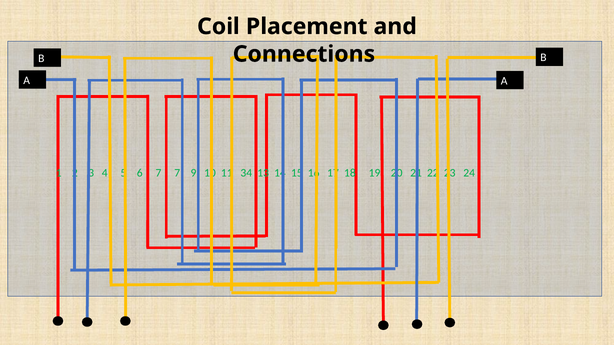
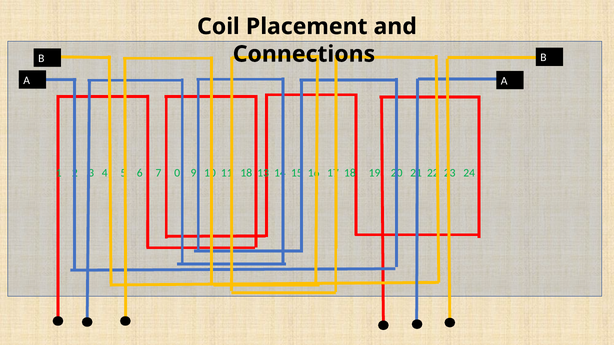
7 7: 7 -> 0 (177, 173)
34: 34 -> 18 (246, 173)
